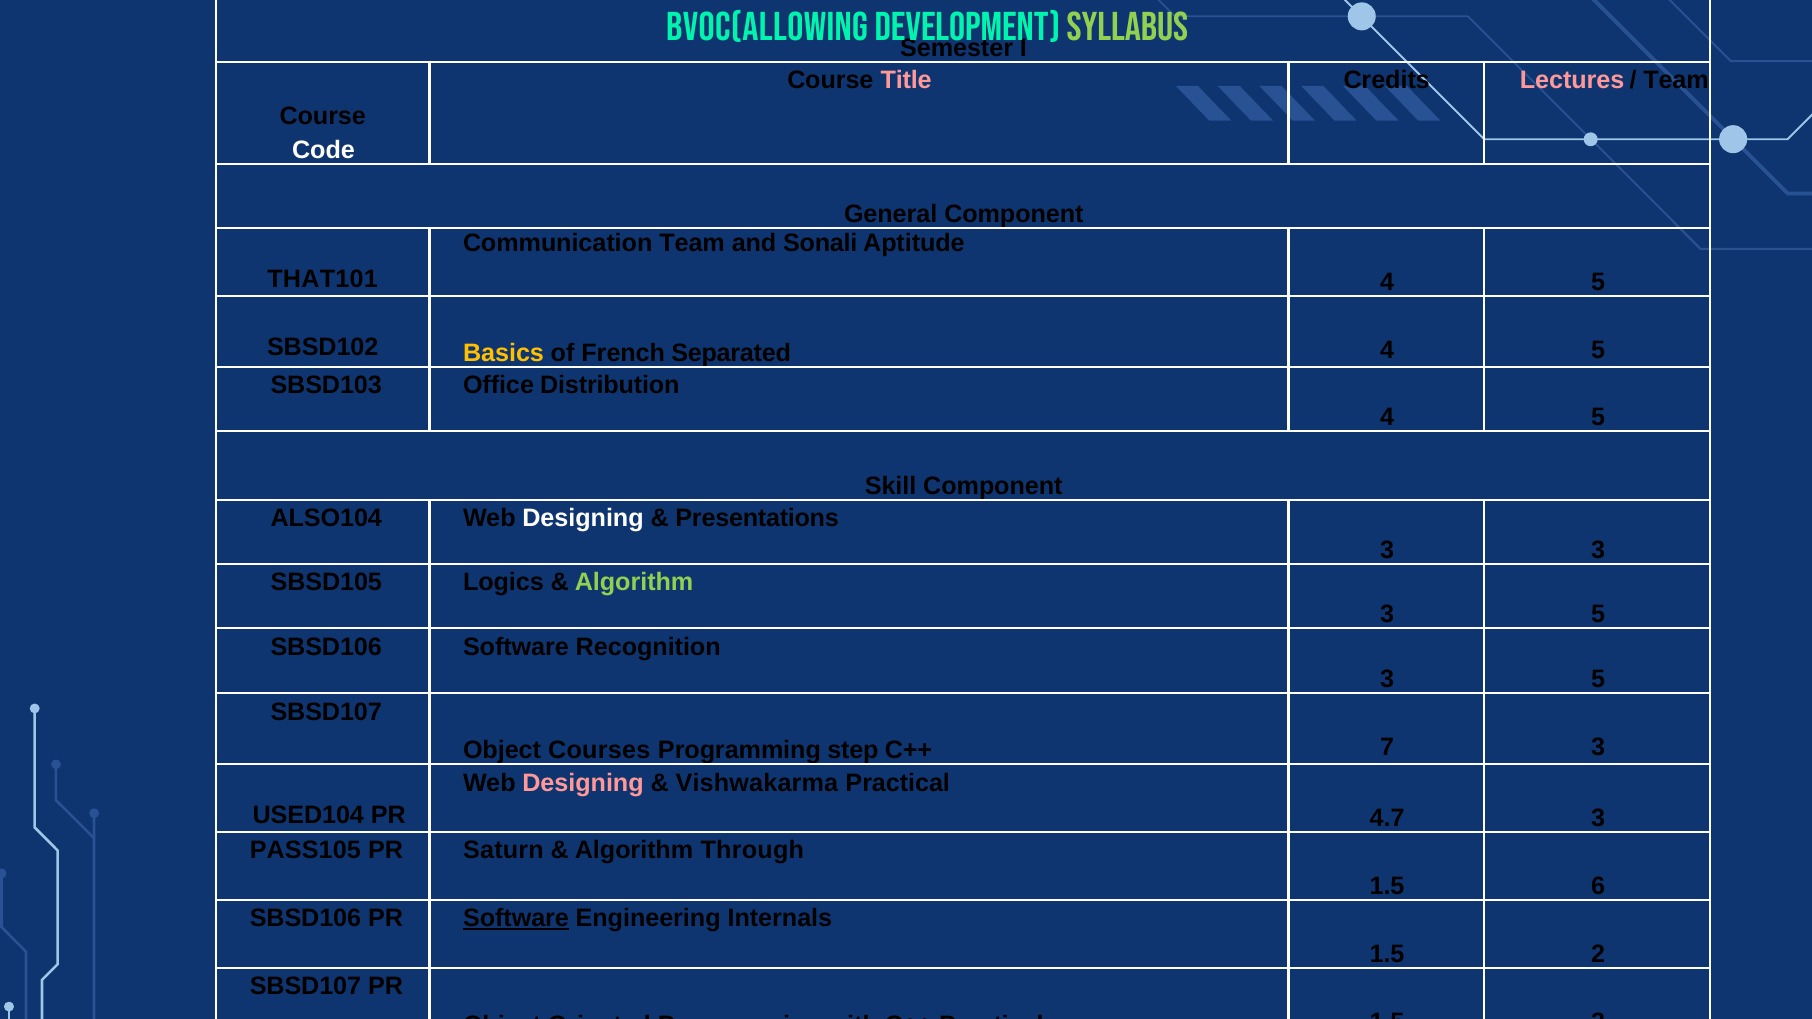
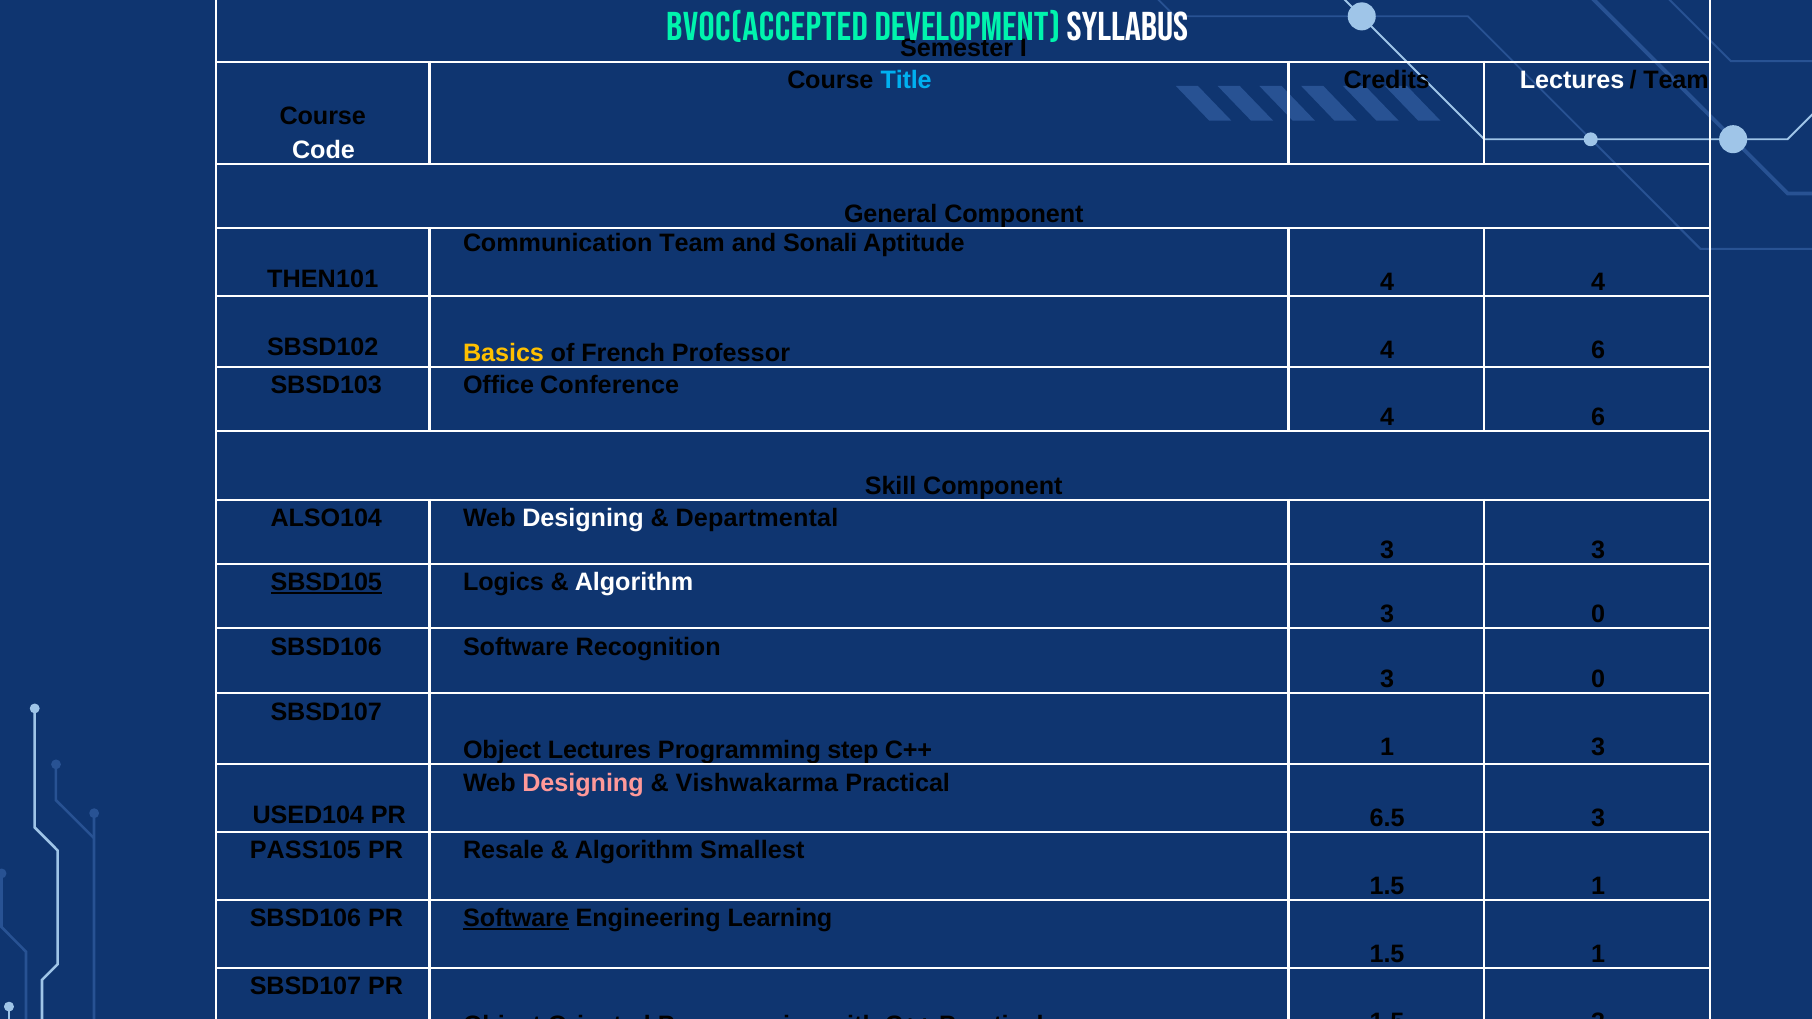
BVOC(ALLOWING: BVOC(ALLOWING -> BVOC(ACCEPTED (767, 27)
SYLLABUS colour: light green -> white (1127, 27)
Title colour: pink -> light blue (906, 80)
Lectures colour: pink -> white (1572, 80)
THAT101: THAT101 -> THEN101 (323, 280)
5: 5 -> 4 (1598, 282)
Separated: Separated -> Professor (731, 353)
5: 5 -> 6 (1598, 350)
Distribution: Distribution -> Conference (610, 386)
5: 5 -> 6 (1598, 418)
Presentations: Presentations -> Departmental (757, 519)
SBSD105 underline: none -> present (326, 582)
Algorithm colour: light green -> white (634, 582)
5: 5 -> 0 (1598, 615)
5: 5 -> 0 (1598, 680)
Object Courses: Courses -> Lectures (600, 751)
C++ 7: 7 -> 1 (1387, 747)
4.7: 4.7 -> 6.5 (1387, 818)
Saturn: Saturn -> Resale (504, 851)
Through: Through -> Smallest (752, 851)
6: 6 -> 1 (1598, 886)
Internals: Internals -> Learning (780, 918)
2: 2 -> 1 (1598, 954)
